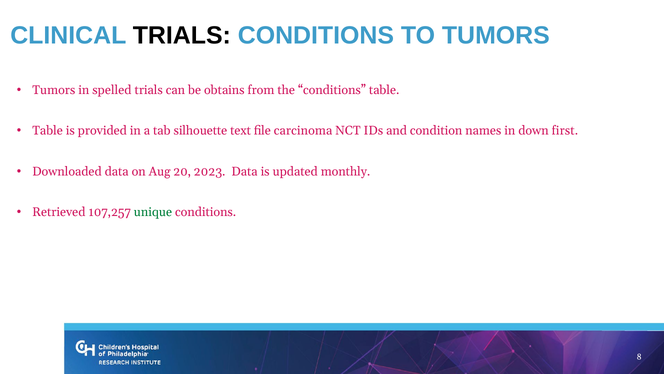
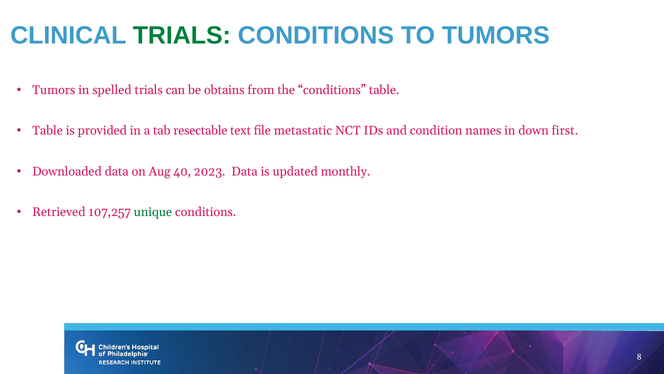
TRIALS colour: black -> green (182, 36)
silhouette: silhouette -> resectable (200, 131)
carcinoma: carcinoma -> metastatic (303, 131)
20: 20 -> 40 (182, 171)
